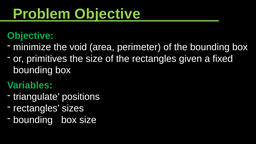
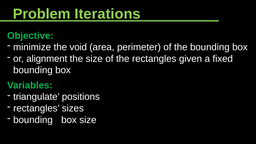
Problem Objective: Objective -> Iterations (108, 14)
primitives: primitives -> alignment (47, 59)
